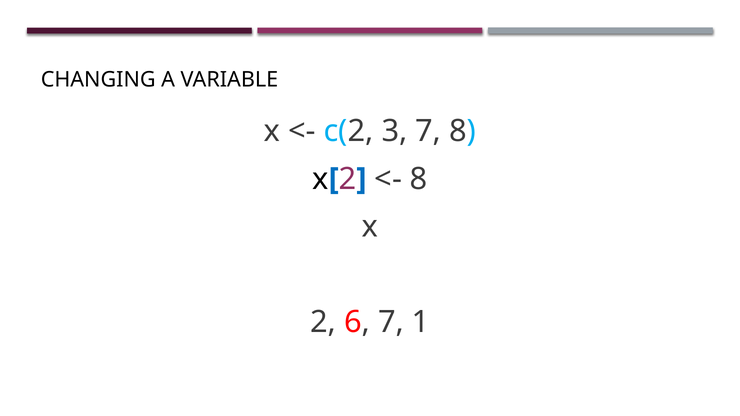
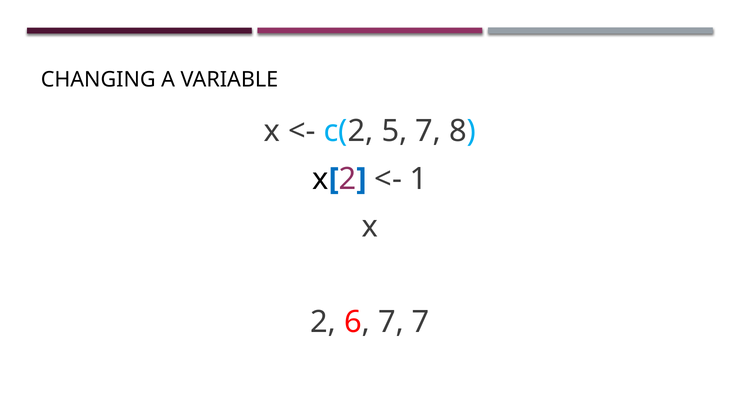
3: 3 -> 5 (394, 131)
8: 8 -> 1 (419, 179)
7 1: 1 -> 7 (421, 323)
